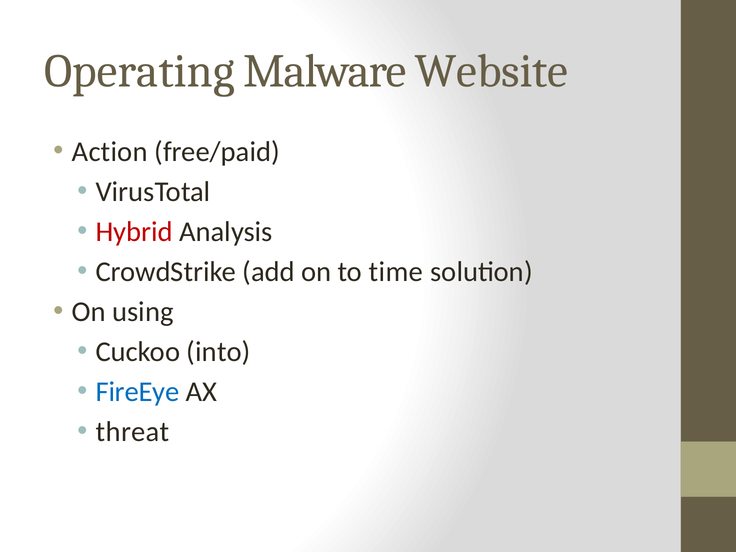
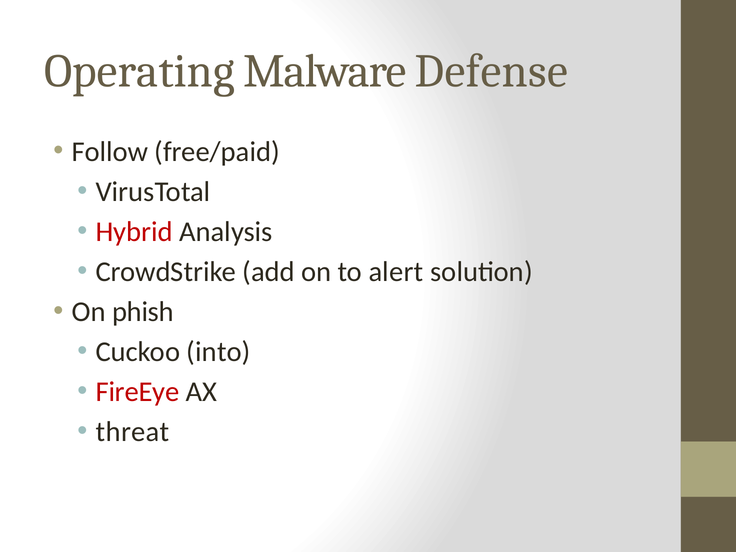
Website: Website -> Defense (491, 71)
Action: Action -> Follow (110, 152)
time: time -> alert (396, 272)
using: using -> phish (143, 312)
FireEye colour: blue -> red (138, 392)
